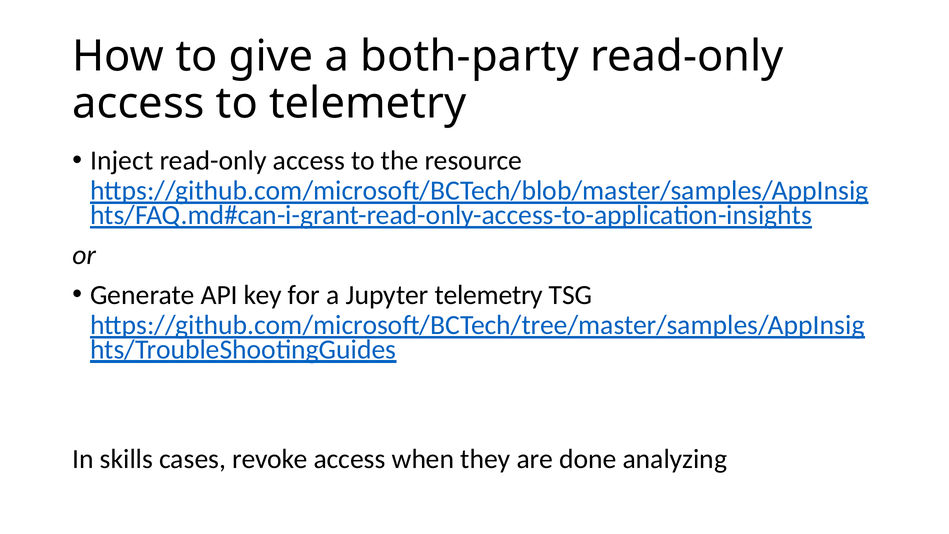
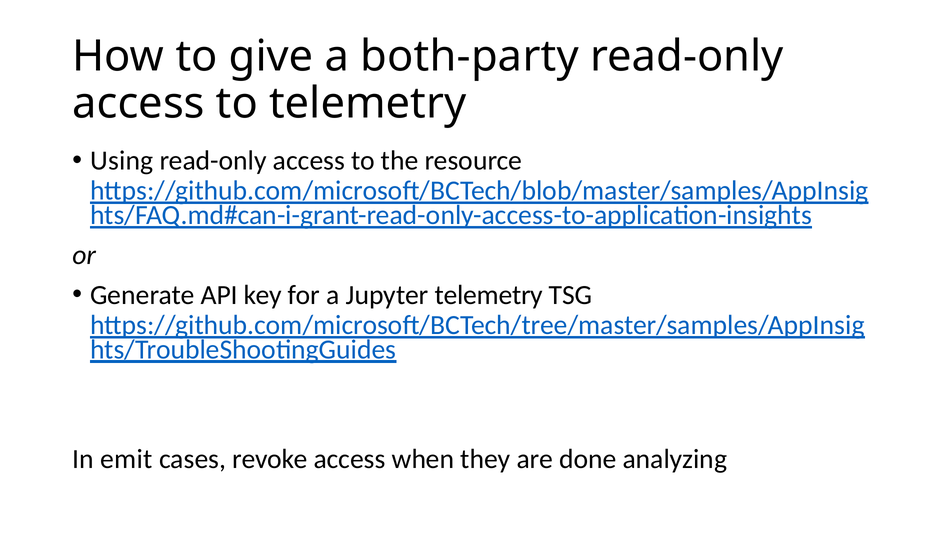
Inject: Inject -> Using (122, 160)
skills: skills -> emit (126, 459)
